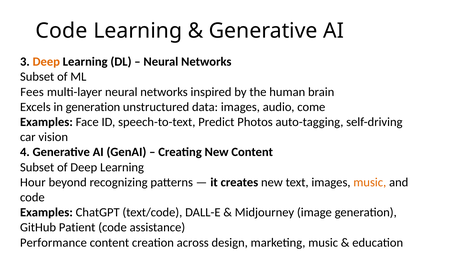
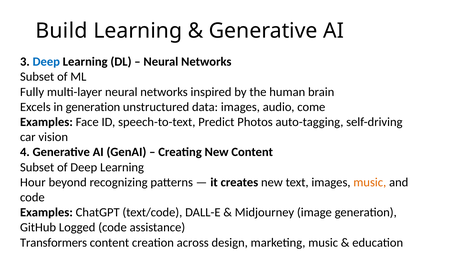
Code: Code -> Build (62, 31)
Deep colour: orange -> blue (46, 62)
Fees: Fees -> Fully (32, 92)
Patient: Patient -> Logged (77, 227)
Performance: Performance -> Transformers (54, 243)
